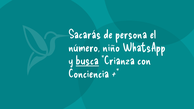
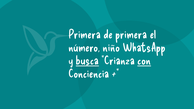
Sacarás: Sacarás -> Primera (85, 35)
de persona: persona -> primera (131, 35)
con underline: none -> present (144, 61)
